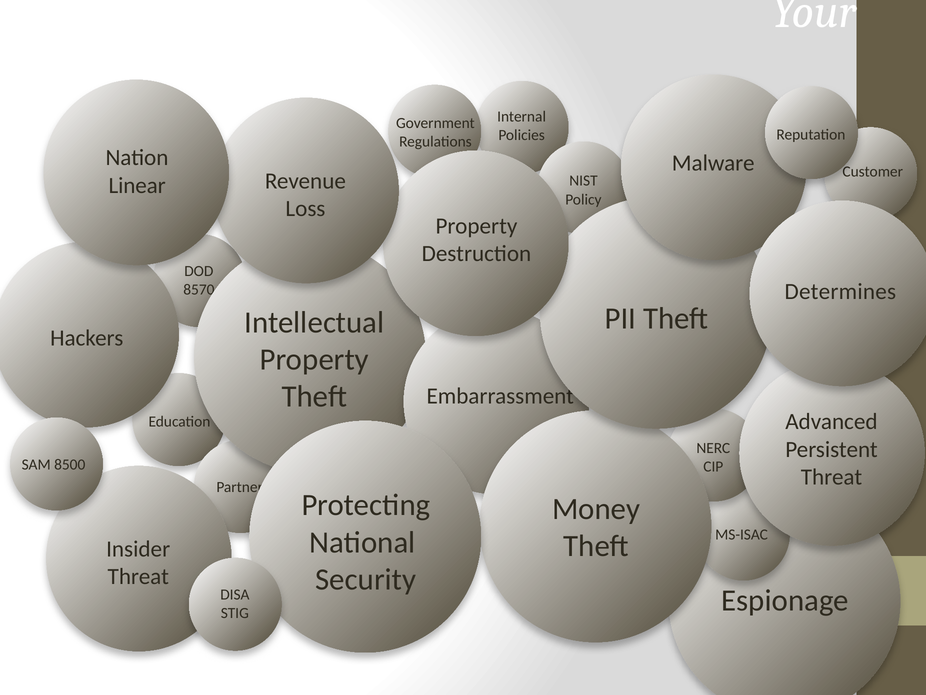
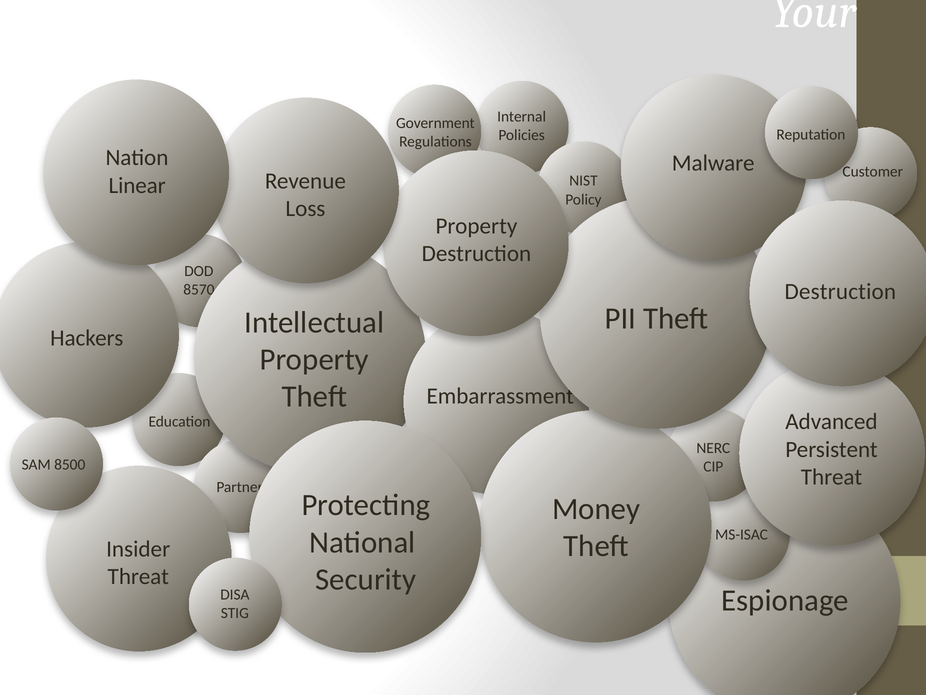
Determines: Determines -> Destruction (840, 291)
